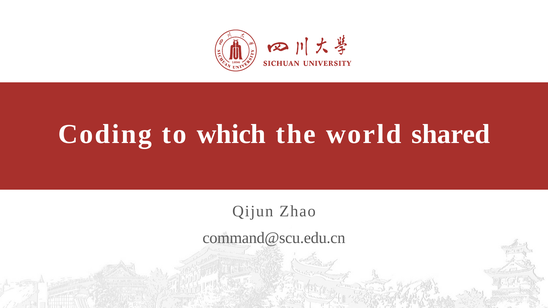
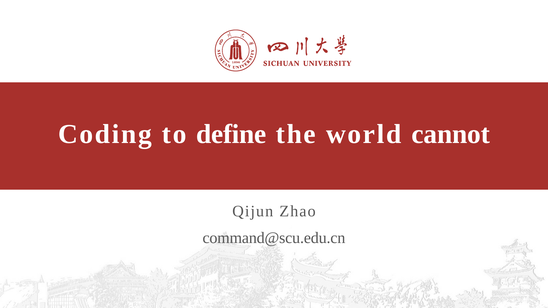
which: which -> define (231, 134)
shared: shared -> cannot (451, 134)
